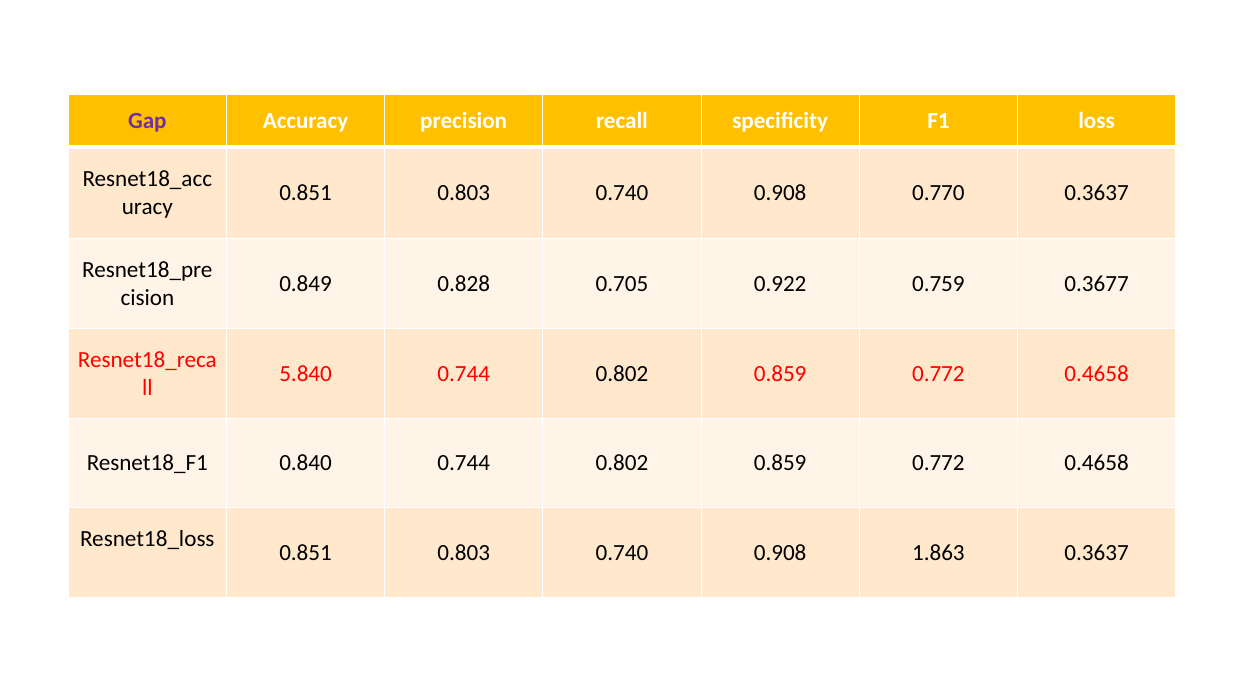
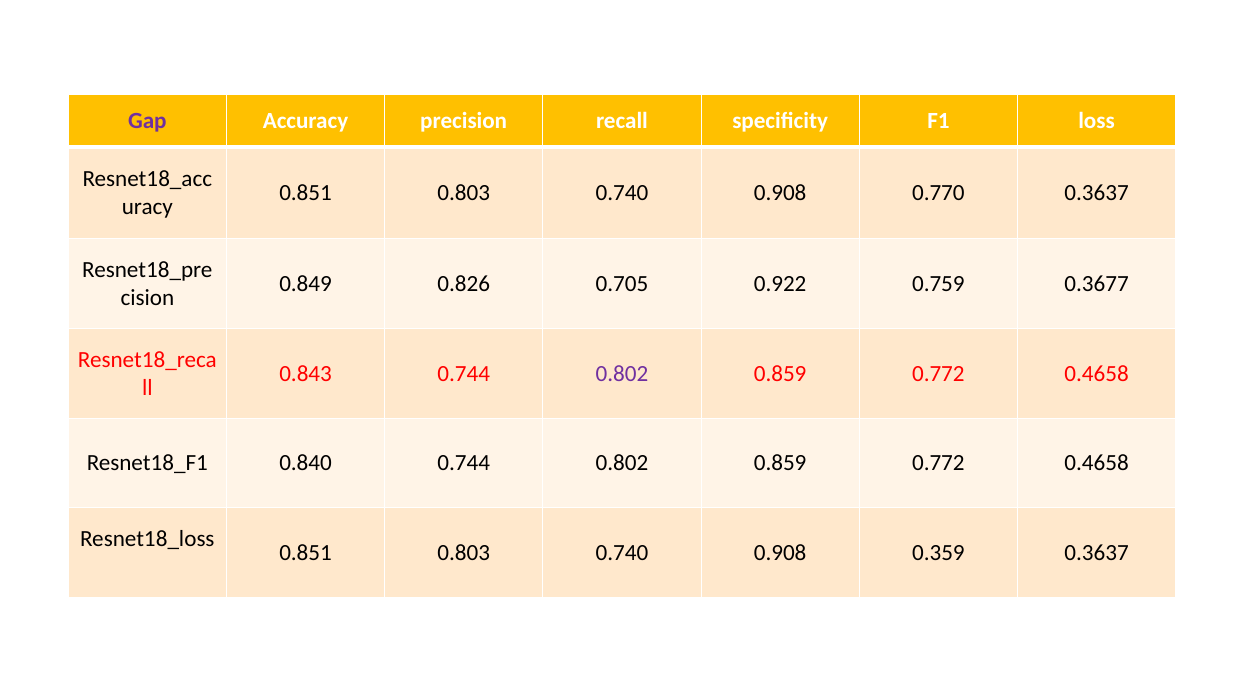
0.828: 0.828 -> 0.826 (464, 284)
5.840: 5.840 -> 0.843 (306, 374)
0.802 colour: black -> purple (622, 374)
1.863: 1.863 -> 0.359 (938, 553)
